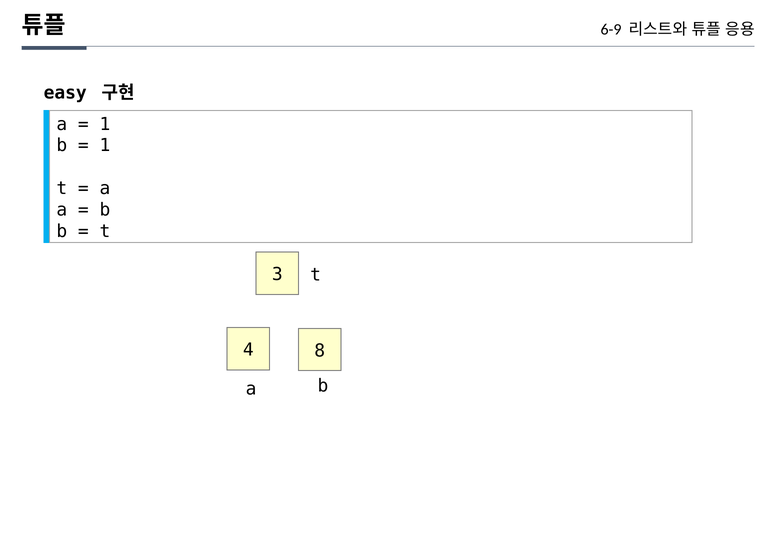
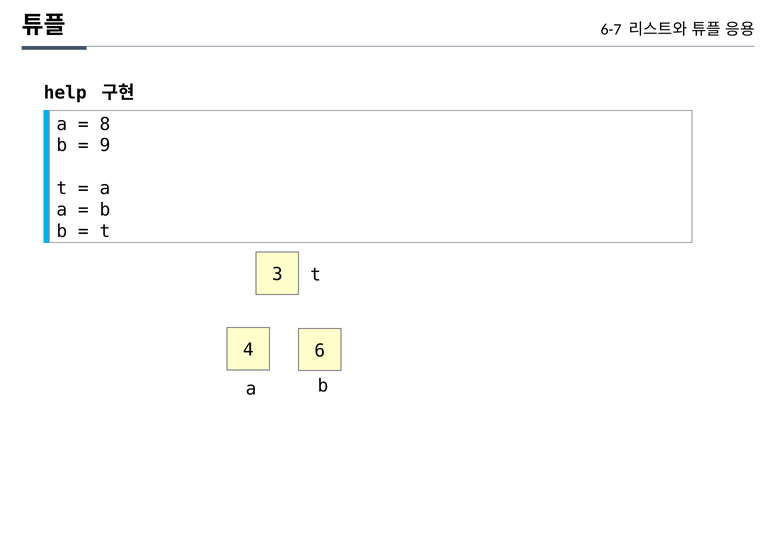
6-9: 6-9 -> 6-7 (611, 29)
easy: easy -> help (65, 93)
1: 1 -> 8 (105, 124)
1: 1 -> 9 (105, 146)
8: 8 -> 6 (320, 351)
